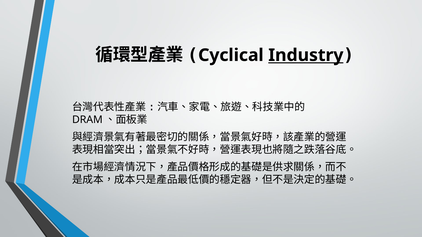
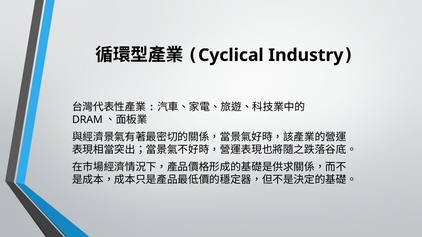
Industry underline: present -> none (306, 55)
